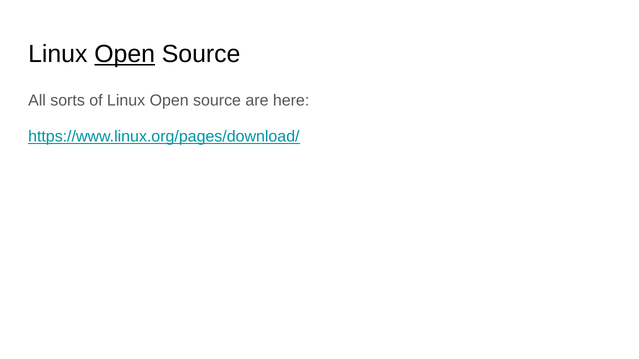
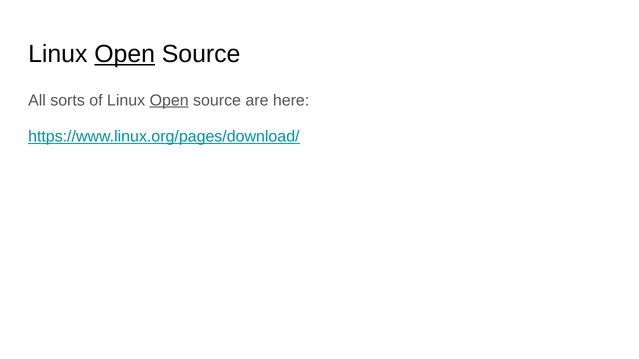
Open underline: none -> present (169, 100)
